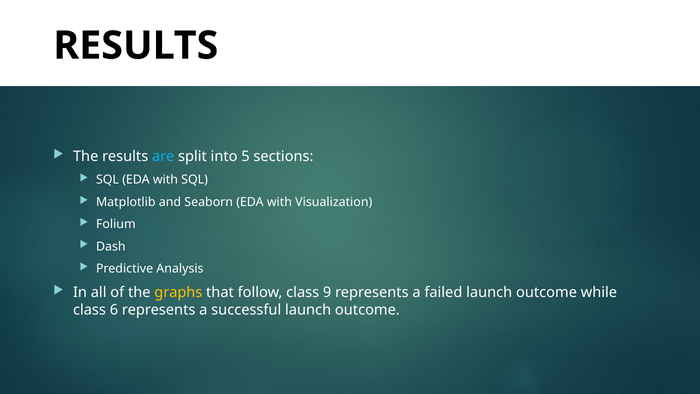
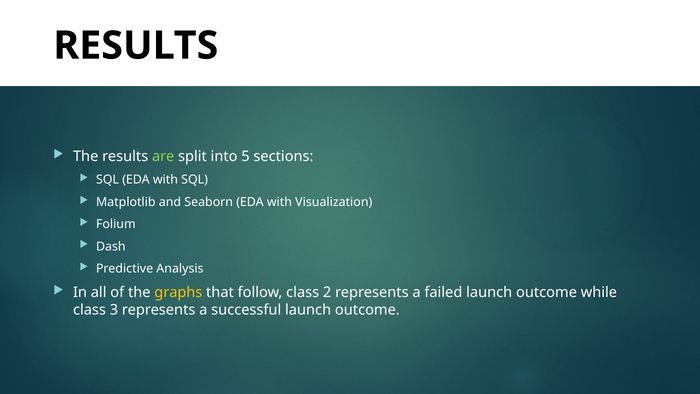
are colour: light blue -> light green (163, 156)
9: 9 -> 2 (327, 292)
6: 6 -> 3 (114, 310)
